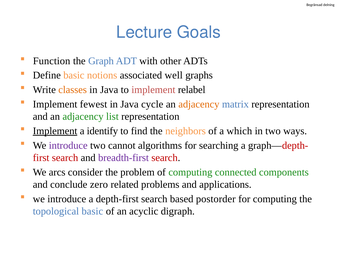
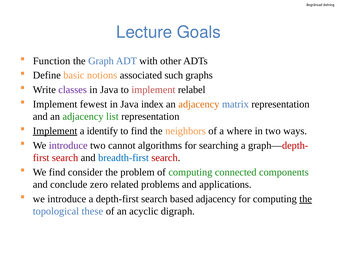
well: well -> such (174, 75)
classes colour: orange -> purple (73, 90)
cycle: cycle -> index (152, 104)
which: which -> where (239, 131)
breadth-first colour: purple -> blue (123, 158)
We arcs: arcs -> find (57, 172)
based postorder: postorder -> adjacency (216, 199)
the underline: none -> present (306, 199)
topological basic: basic -> these (92, 211)
